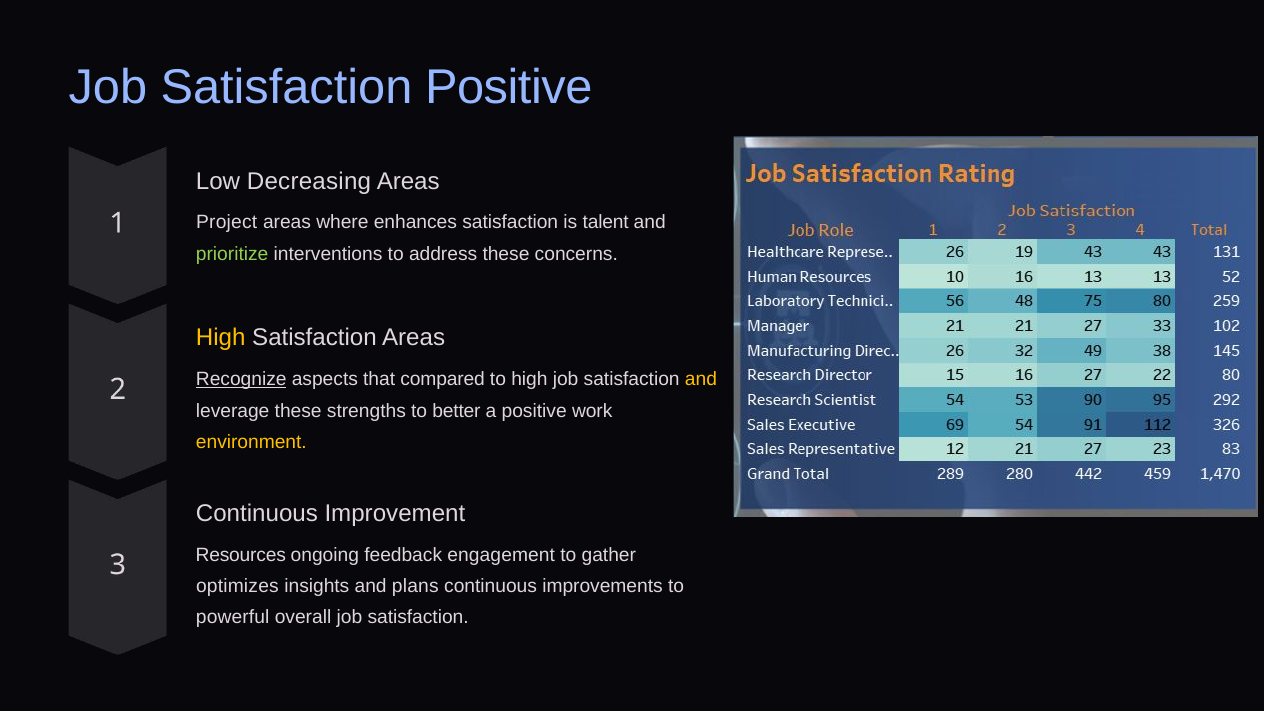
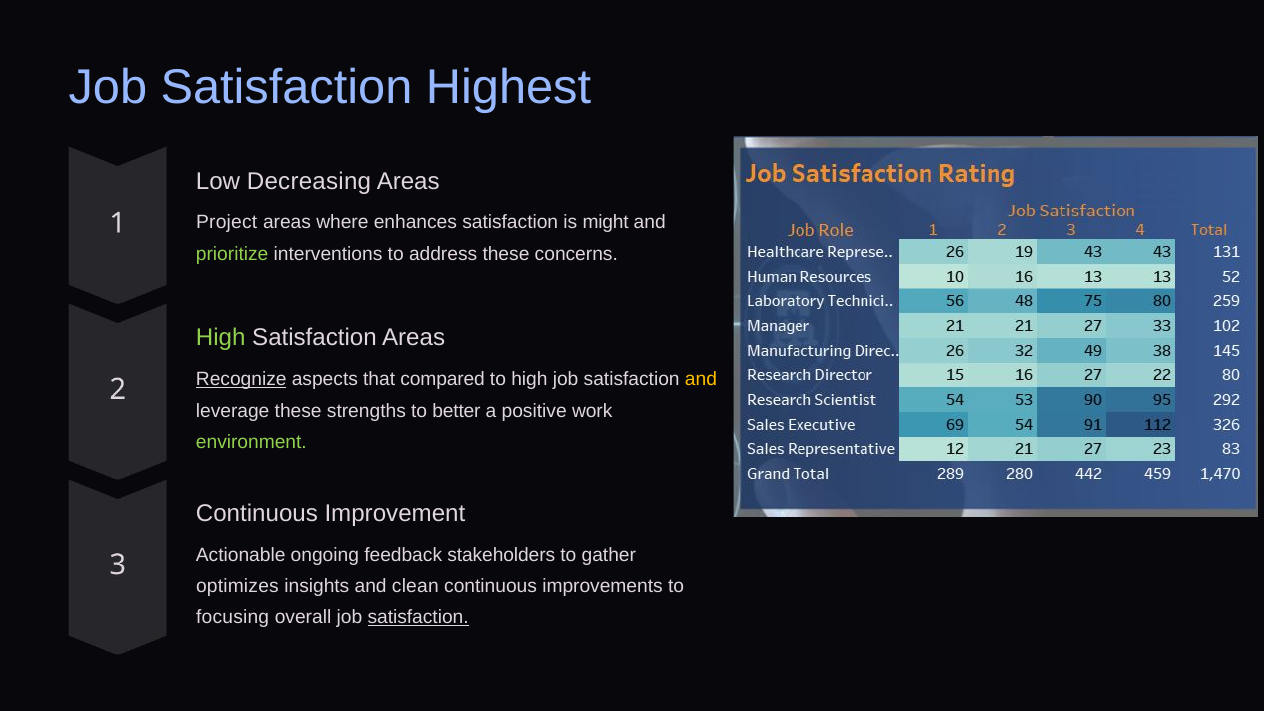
Satisfaction Positive: Positive -> Highest (509, 87)
talent: talent -> might (606, 223)
High colour: yellow -> light green (221, 338)
environment colour: yellow -> light green (251, 442)
Resources: Resources -> Actionable (241, 555)
engagement: engagement -> stakeholders (501, 555)
plans: plans -> clean (415, 586)
powerful: powerful -> focusing (233, 618)
satisfaction underline: none -> present (418, 618)
